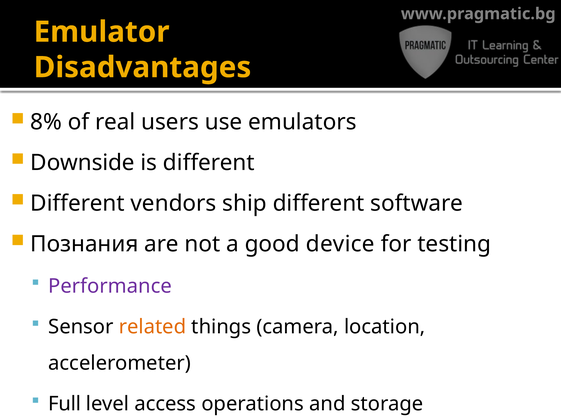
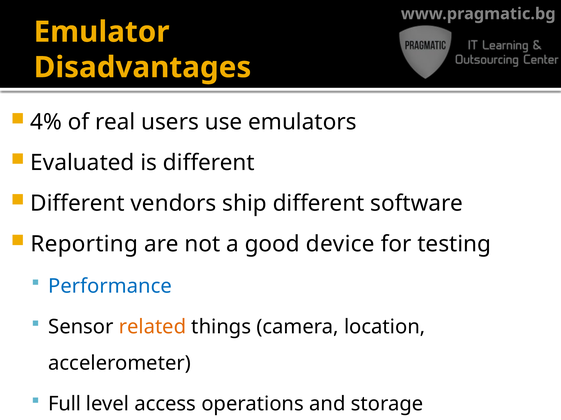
8%: 8% -> 4% (46, 122)
Downside: Downside -> Evaluated (82, 163)
Познания: Познания -> Reporting (84, 244)
Performance colour: purple -> blue (110, 287)
